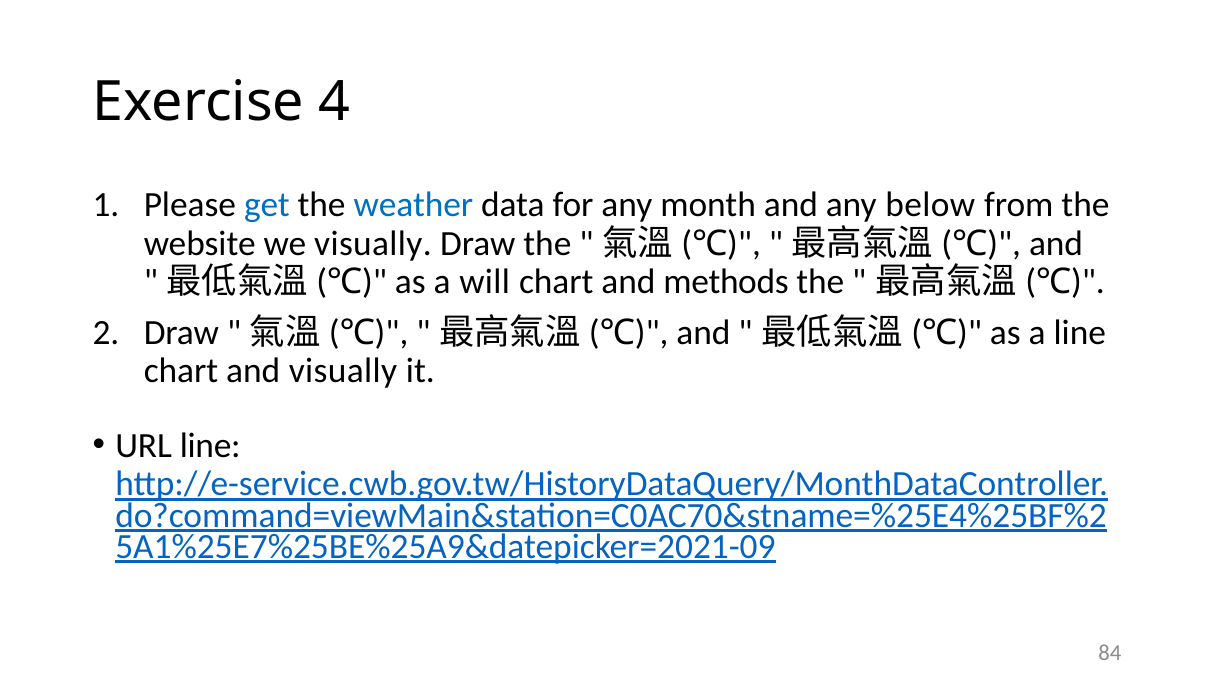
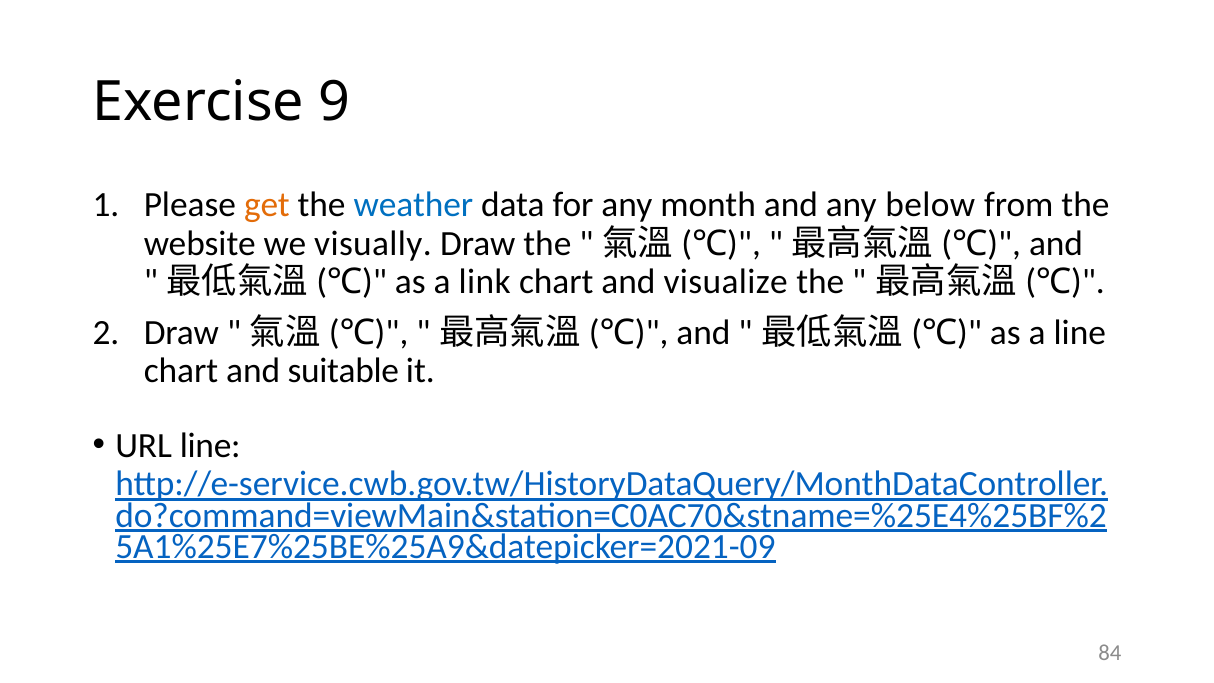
4: 4 -> 9 (335, 102)
get colour: blue -> orange (267, 205)
will: will -> link (485, 282)
methods: methods -> visualize (726, 282)
and visually: visually -> suitable (343, 371)
